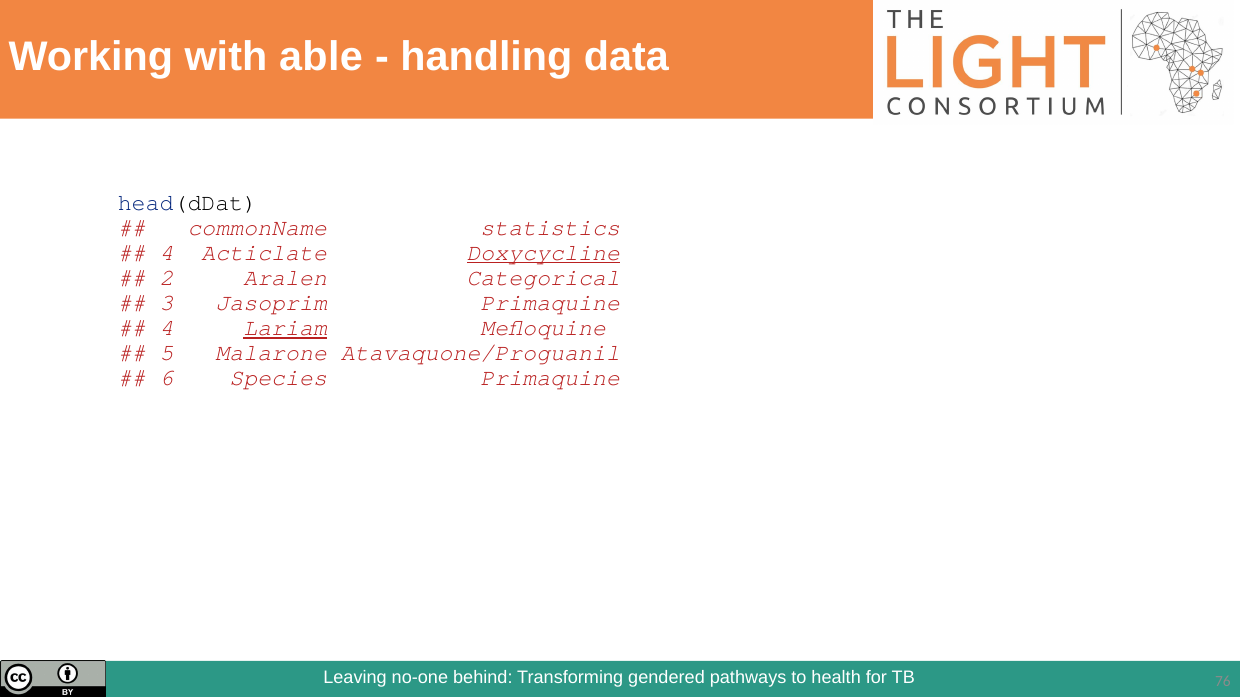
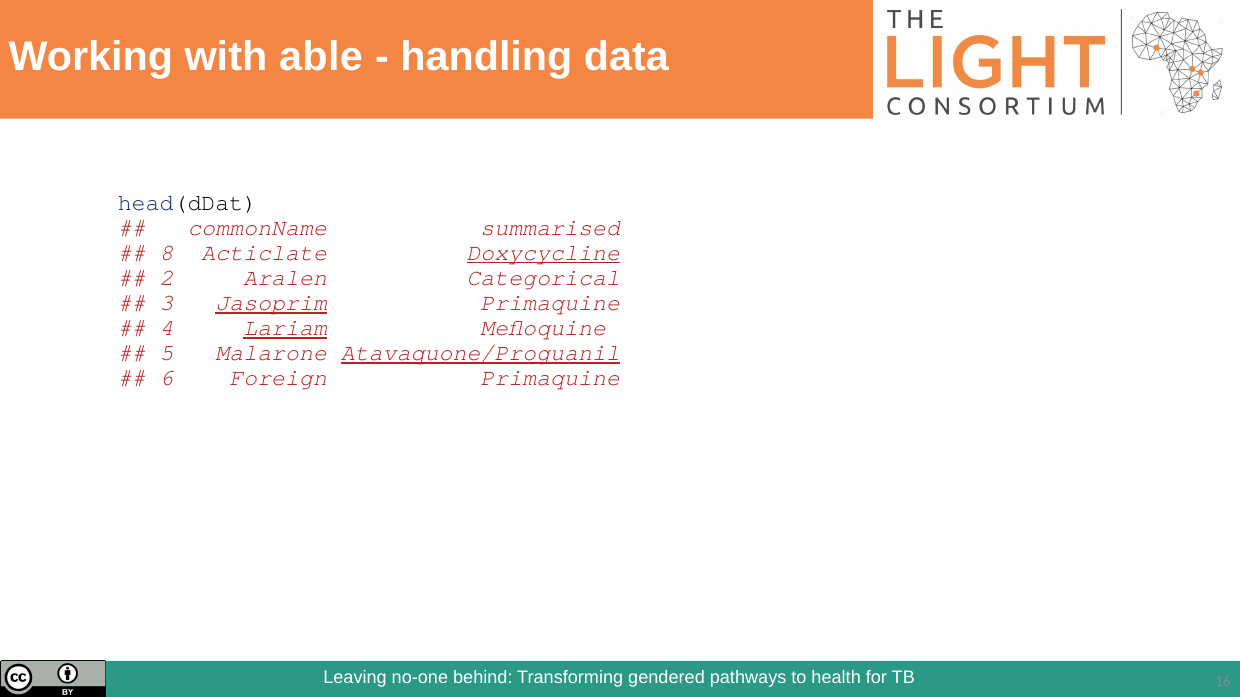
statistics: statistics -> summarised (550, 228)
4: 4 -> 8 (167, 253)
Jasoprim underline: none -> present (271, 303)
Atavaquone/Proguanil underline: none -> present (480, 353)
Species: Species -> Foreign (278, 379)
76: 76 -> 16 (1223, 682)
